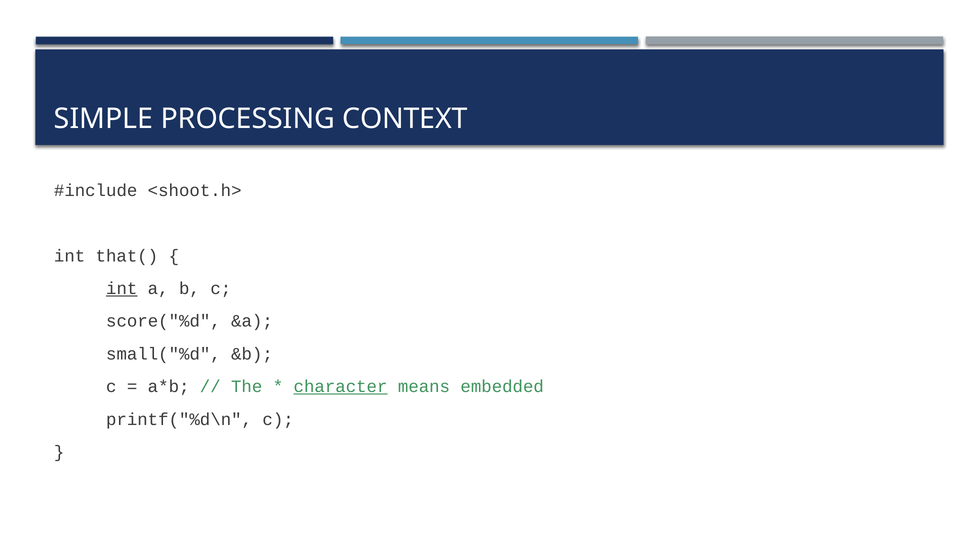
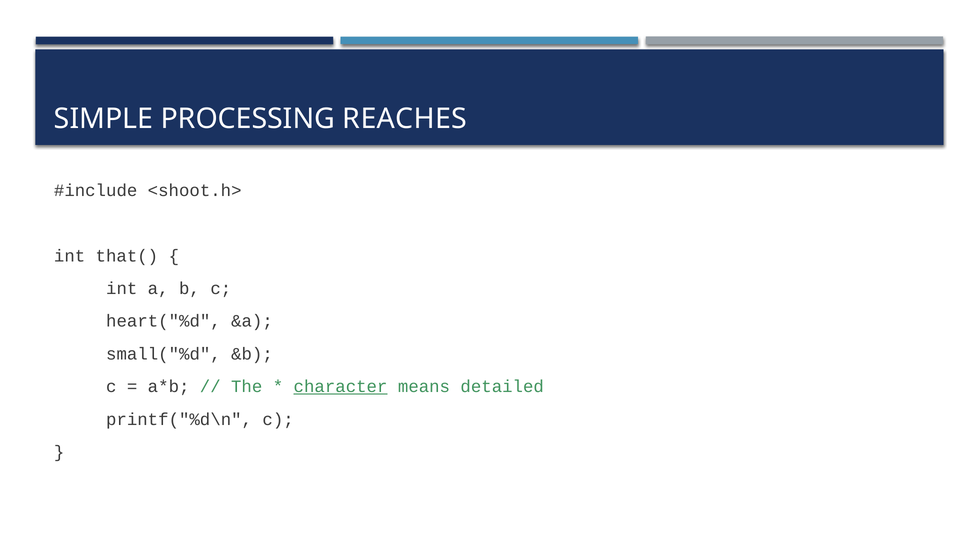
CONTEXT: CONTEXT -> REACHES (405, 119)
int underline: present -> none (122, 288)
score("%d: score("%d -> heart("%d (163, 321)
embedded: embedded -> detailed (502, 386)
